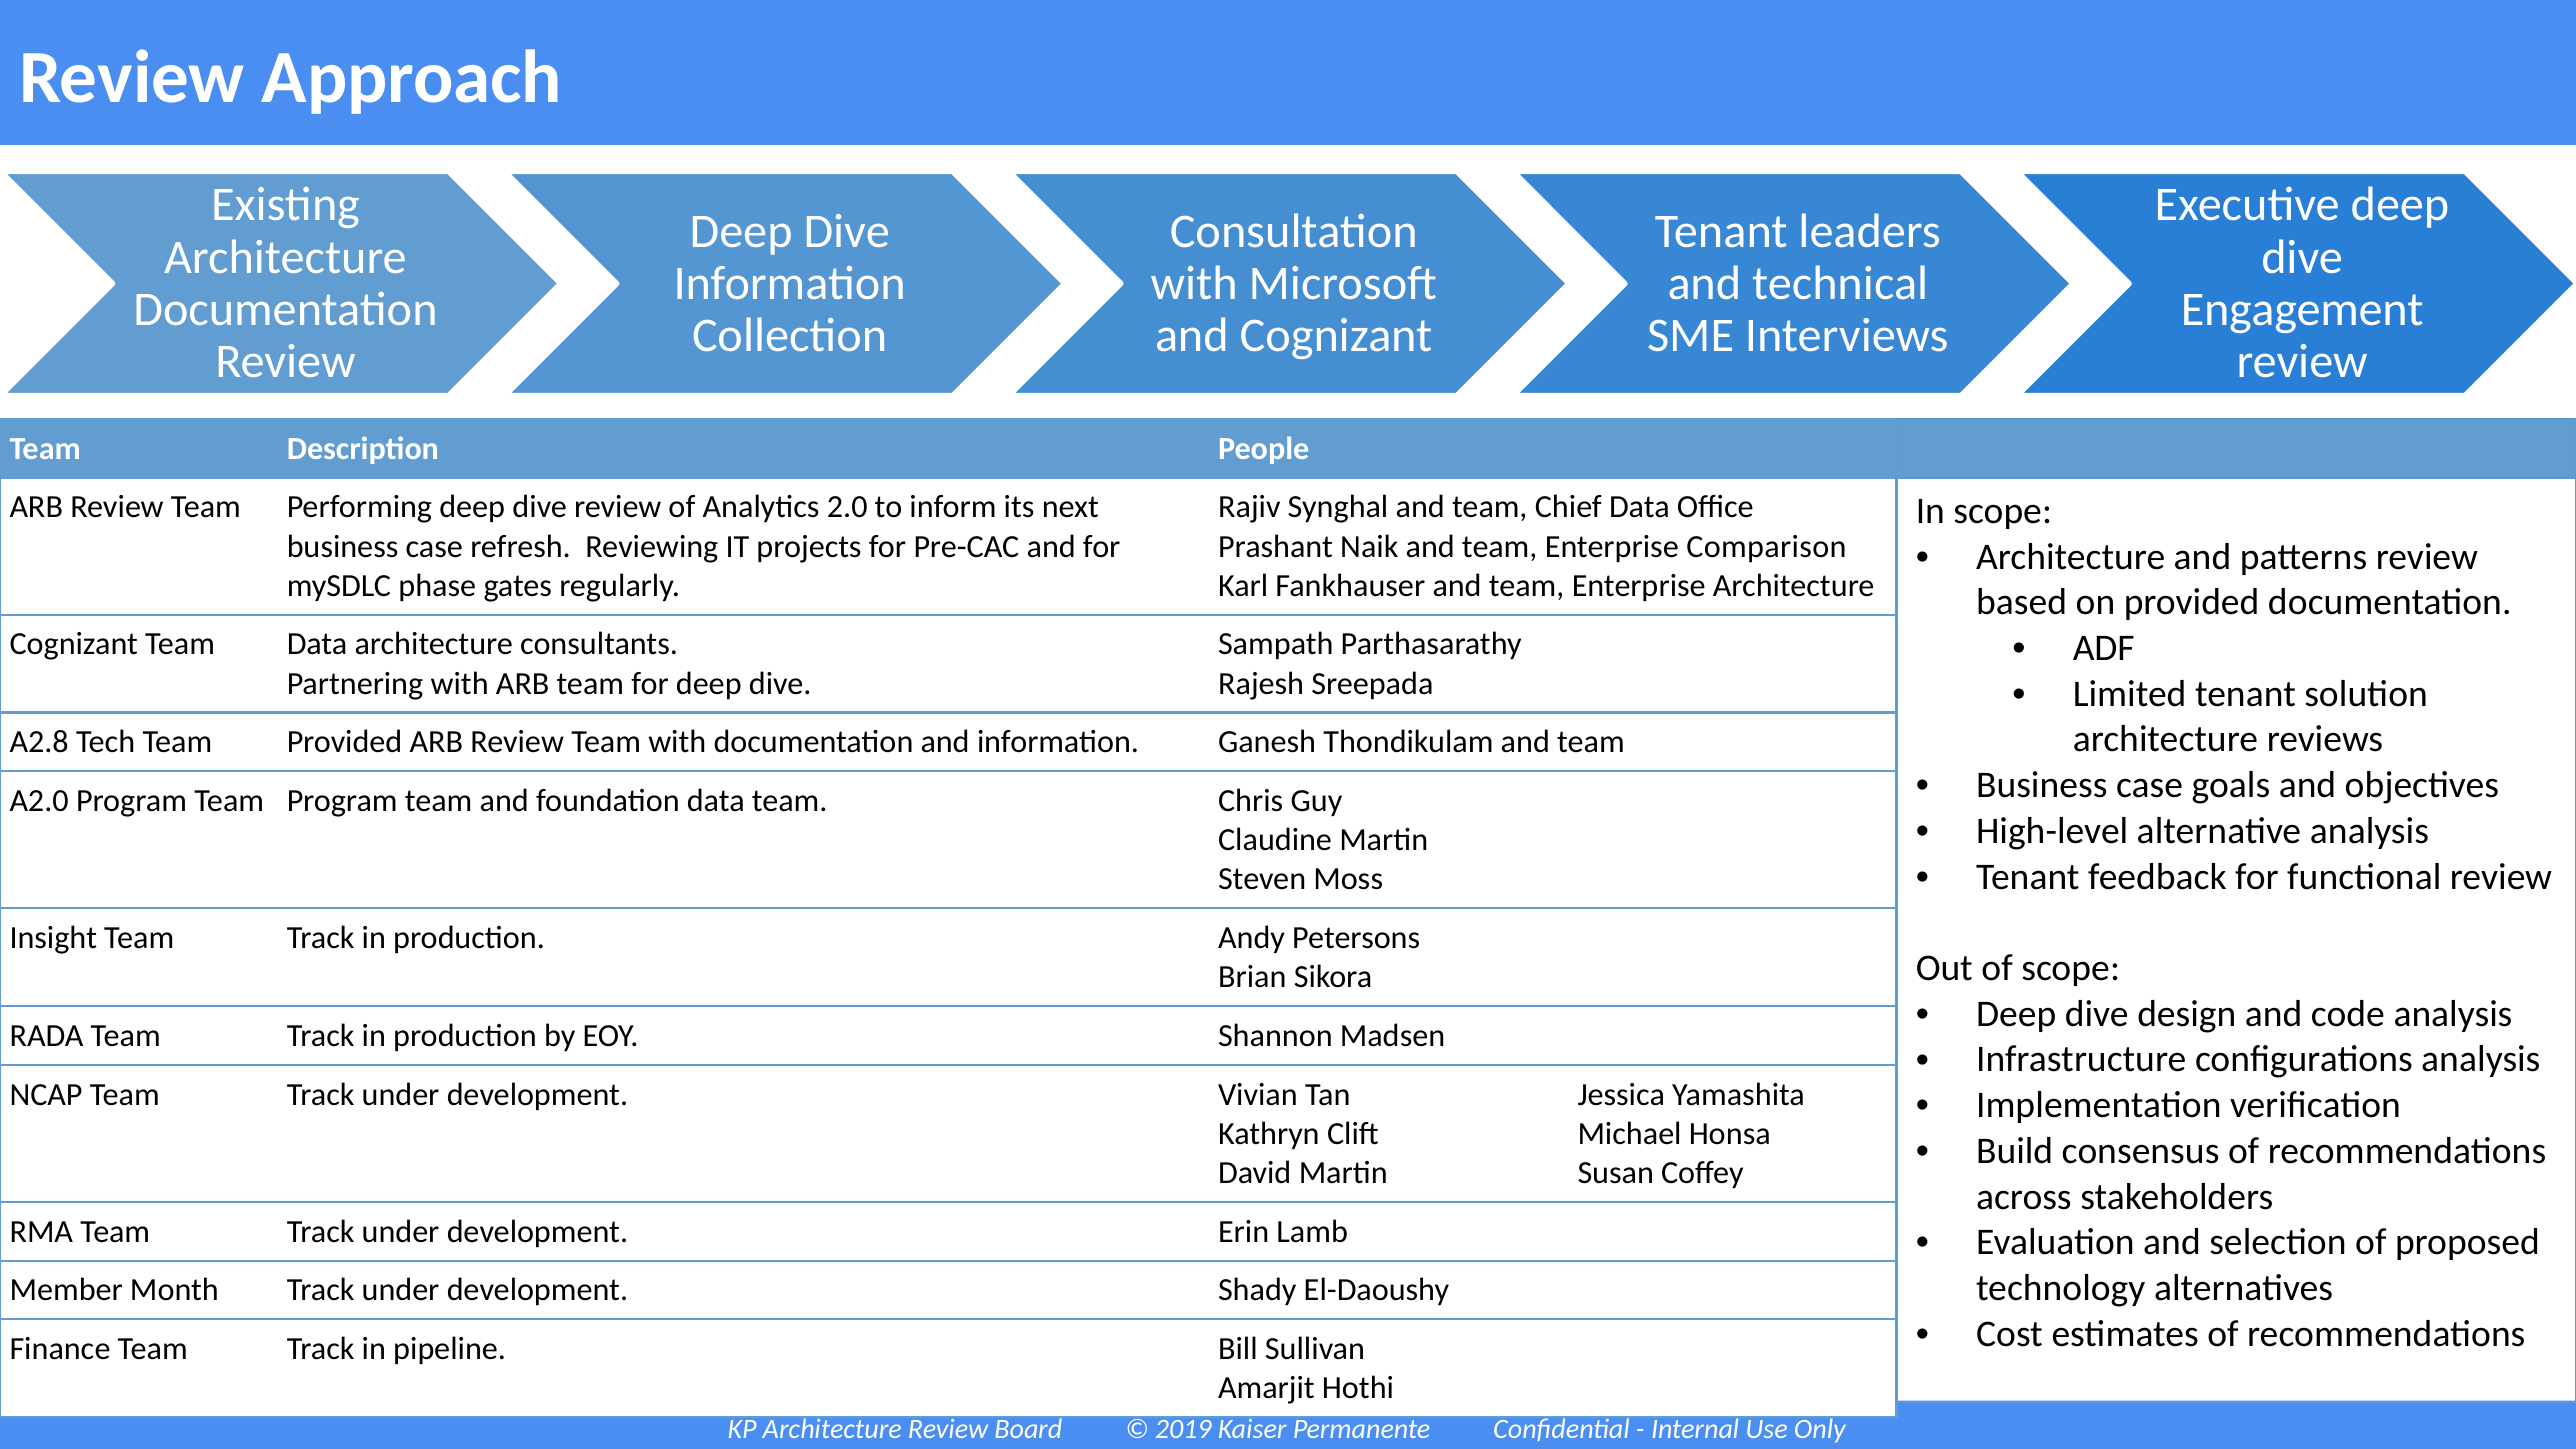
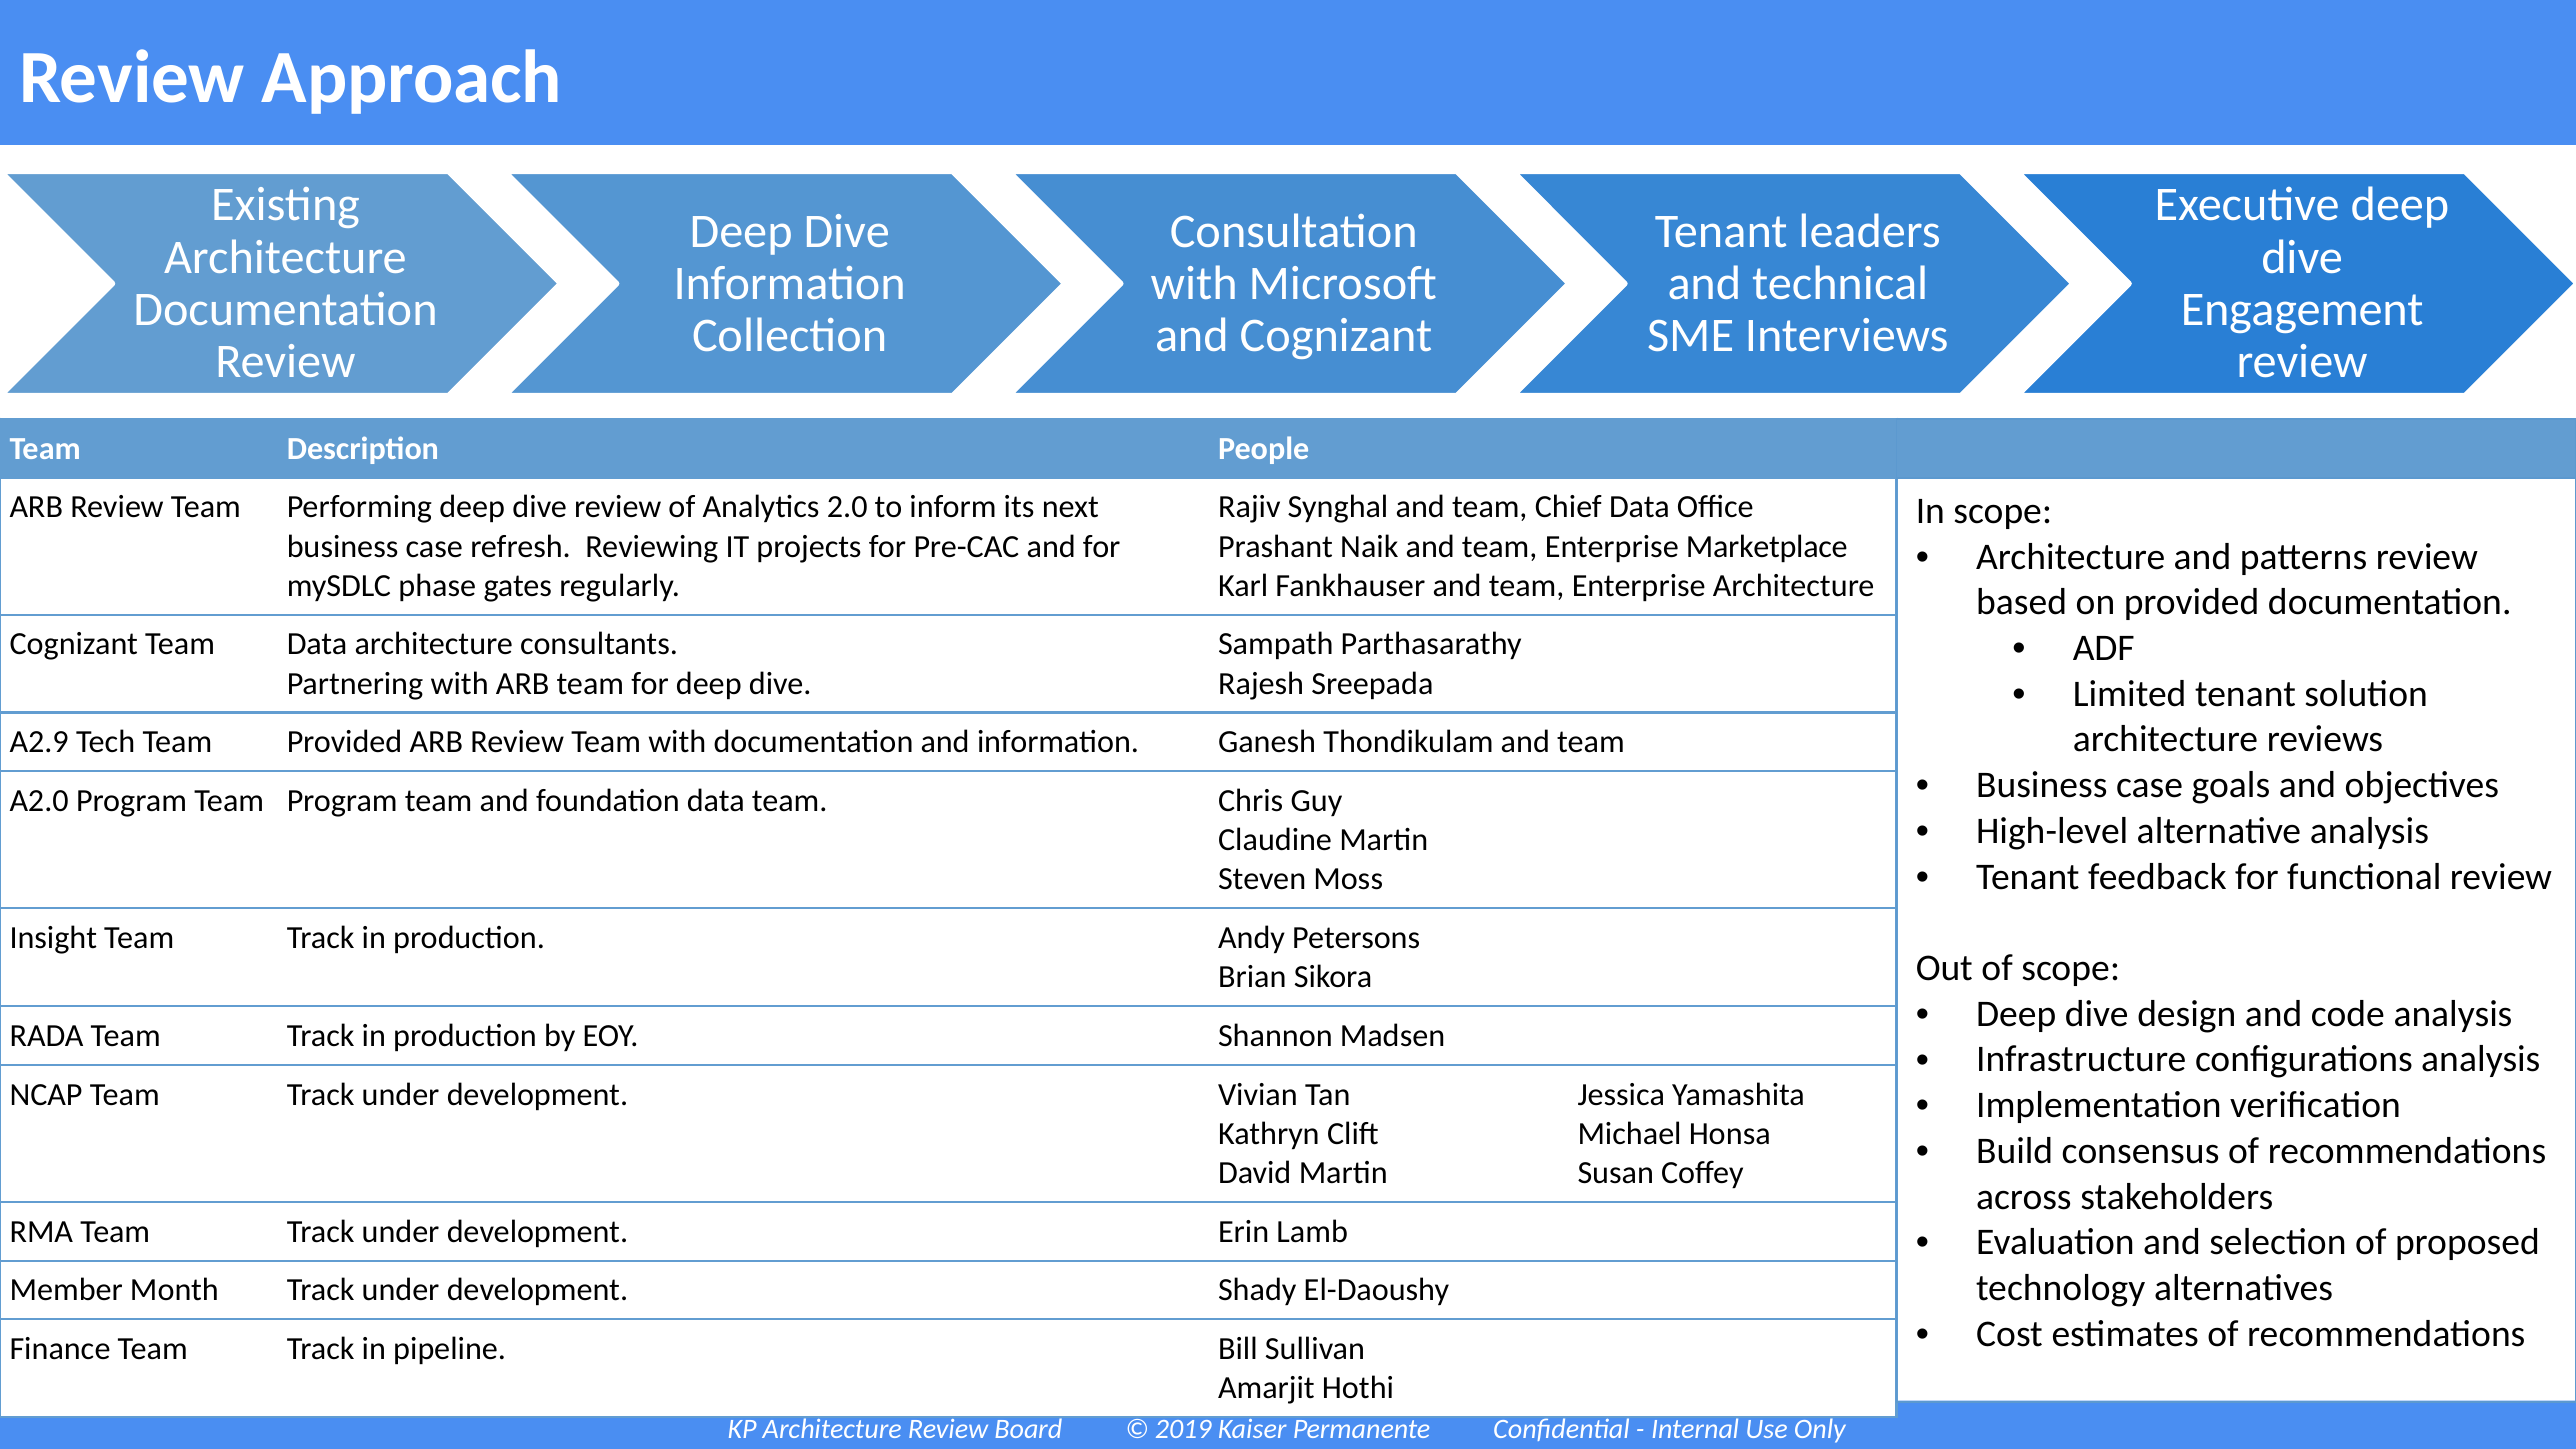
Comparison: Comparison -> Marketplace (1767, 546)
A2.8: A2.8 -> A2.9 (39, 742)
